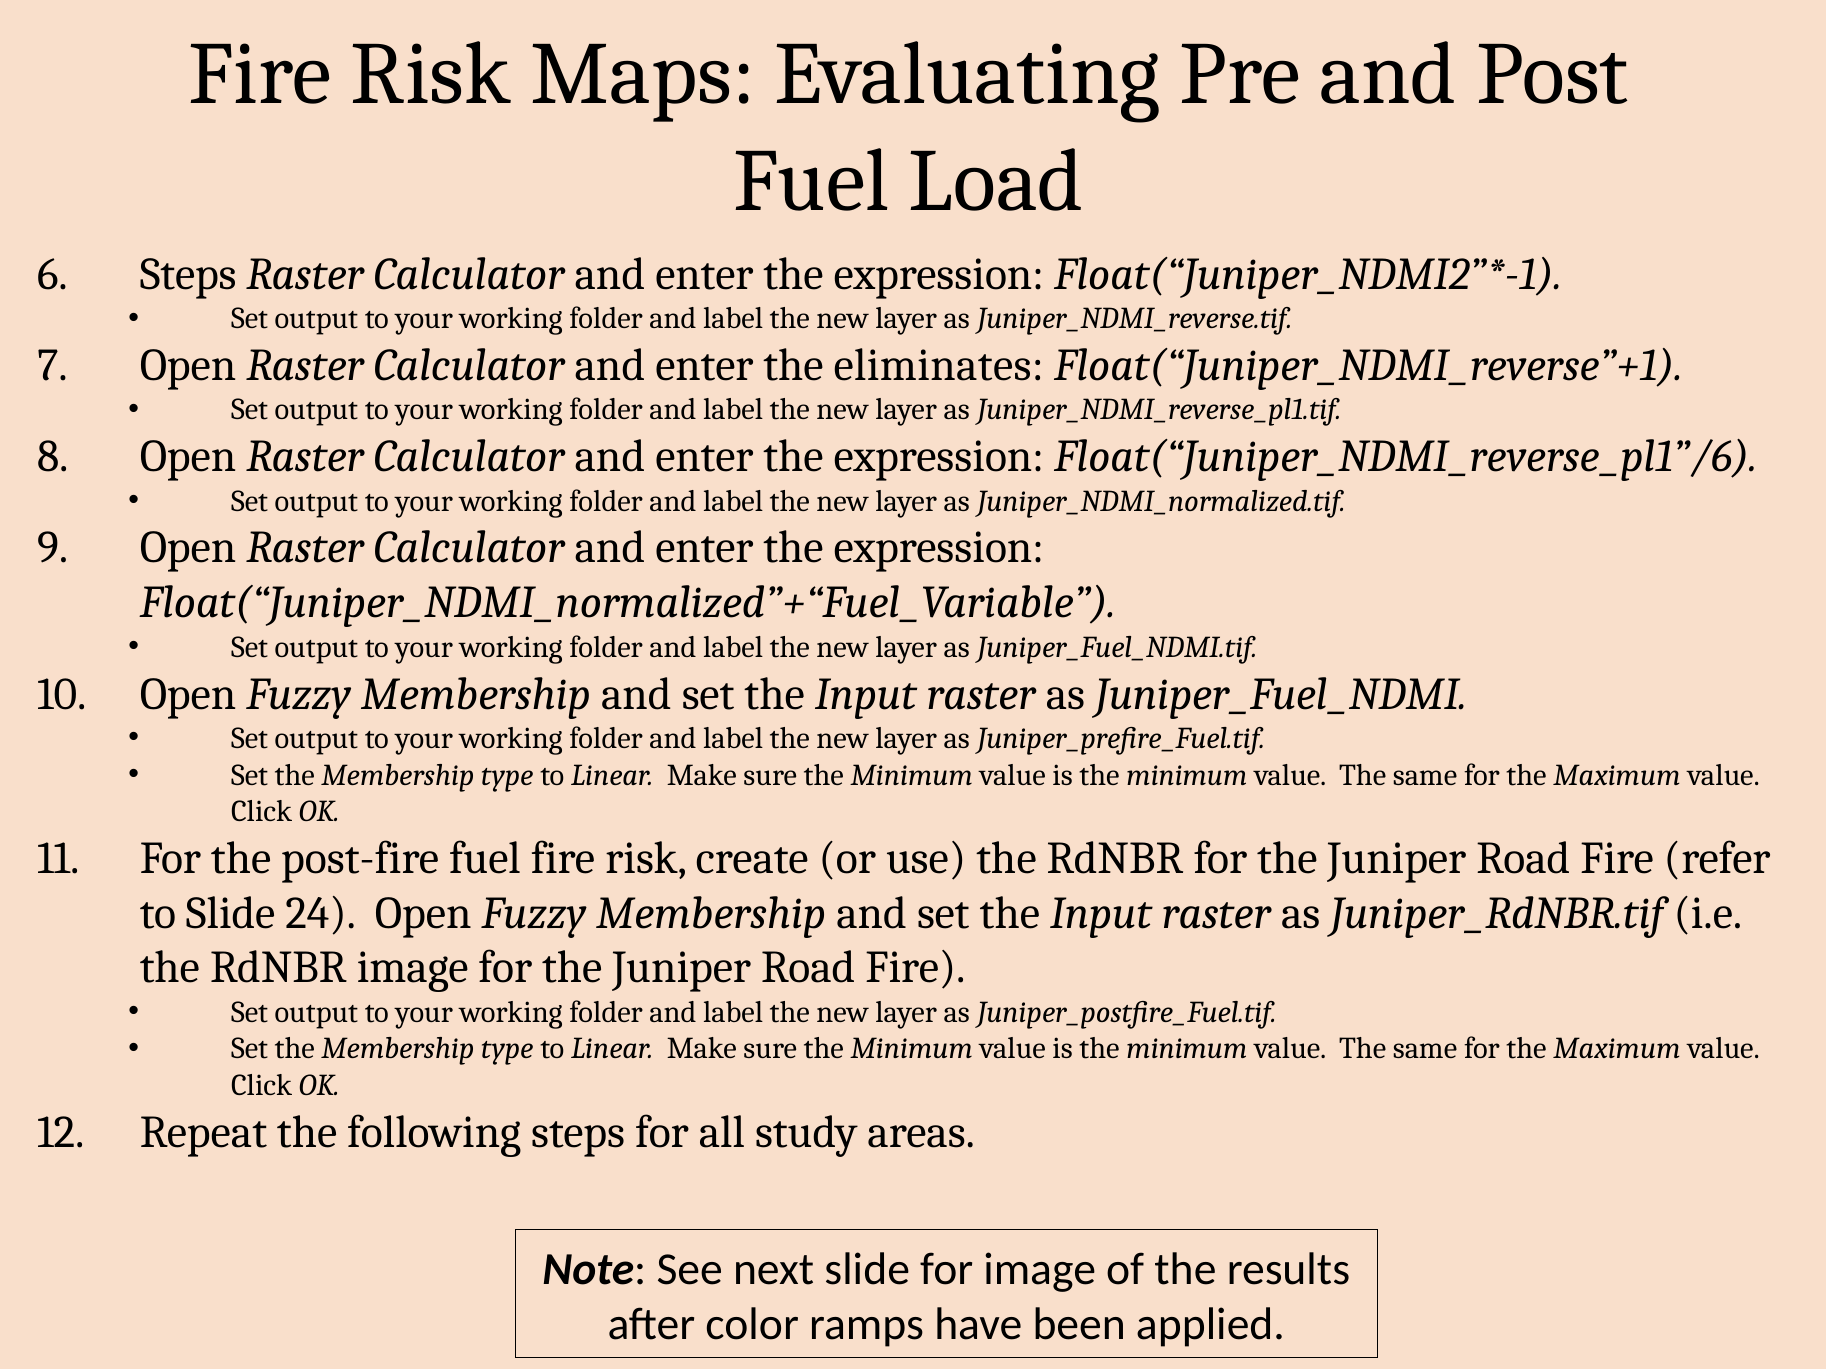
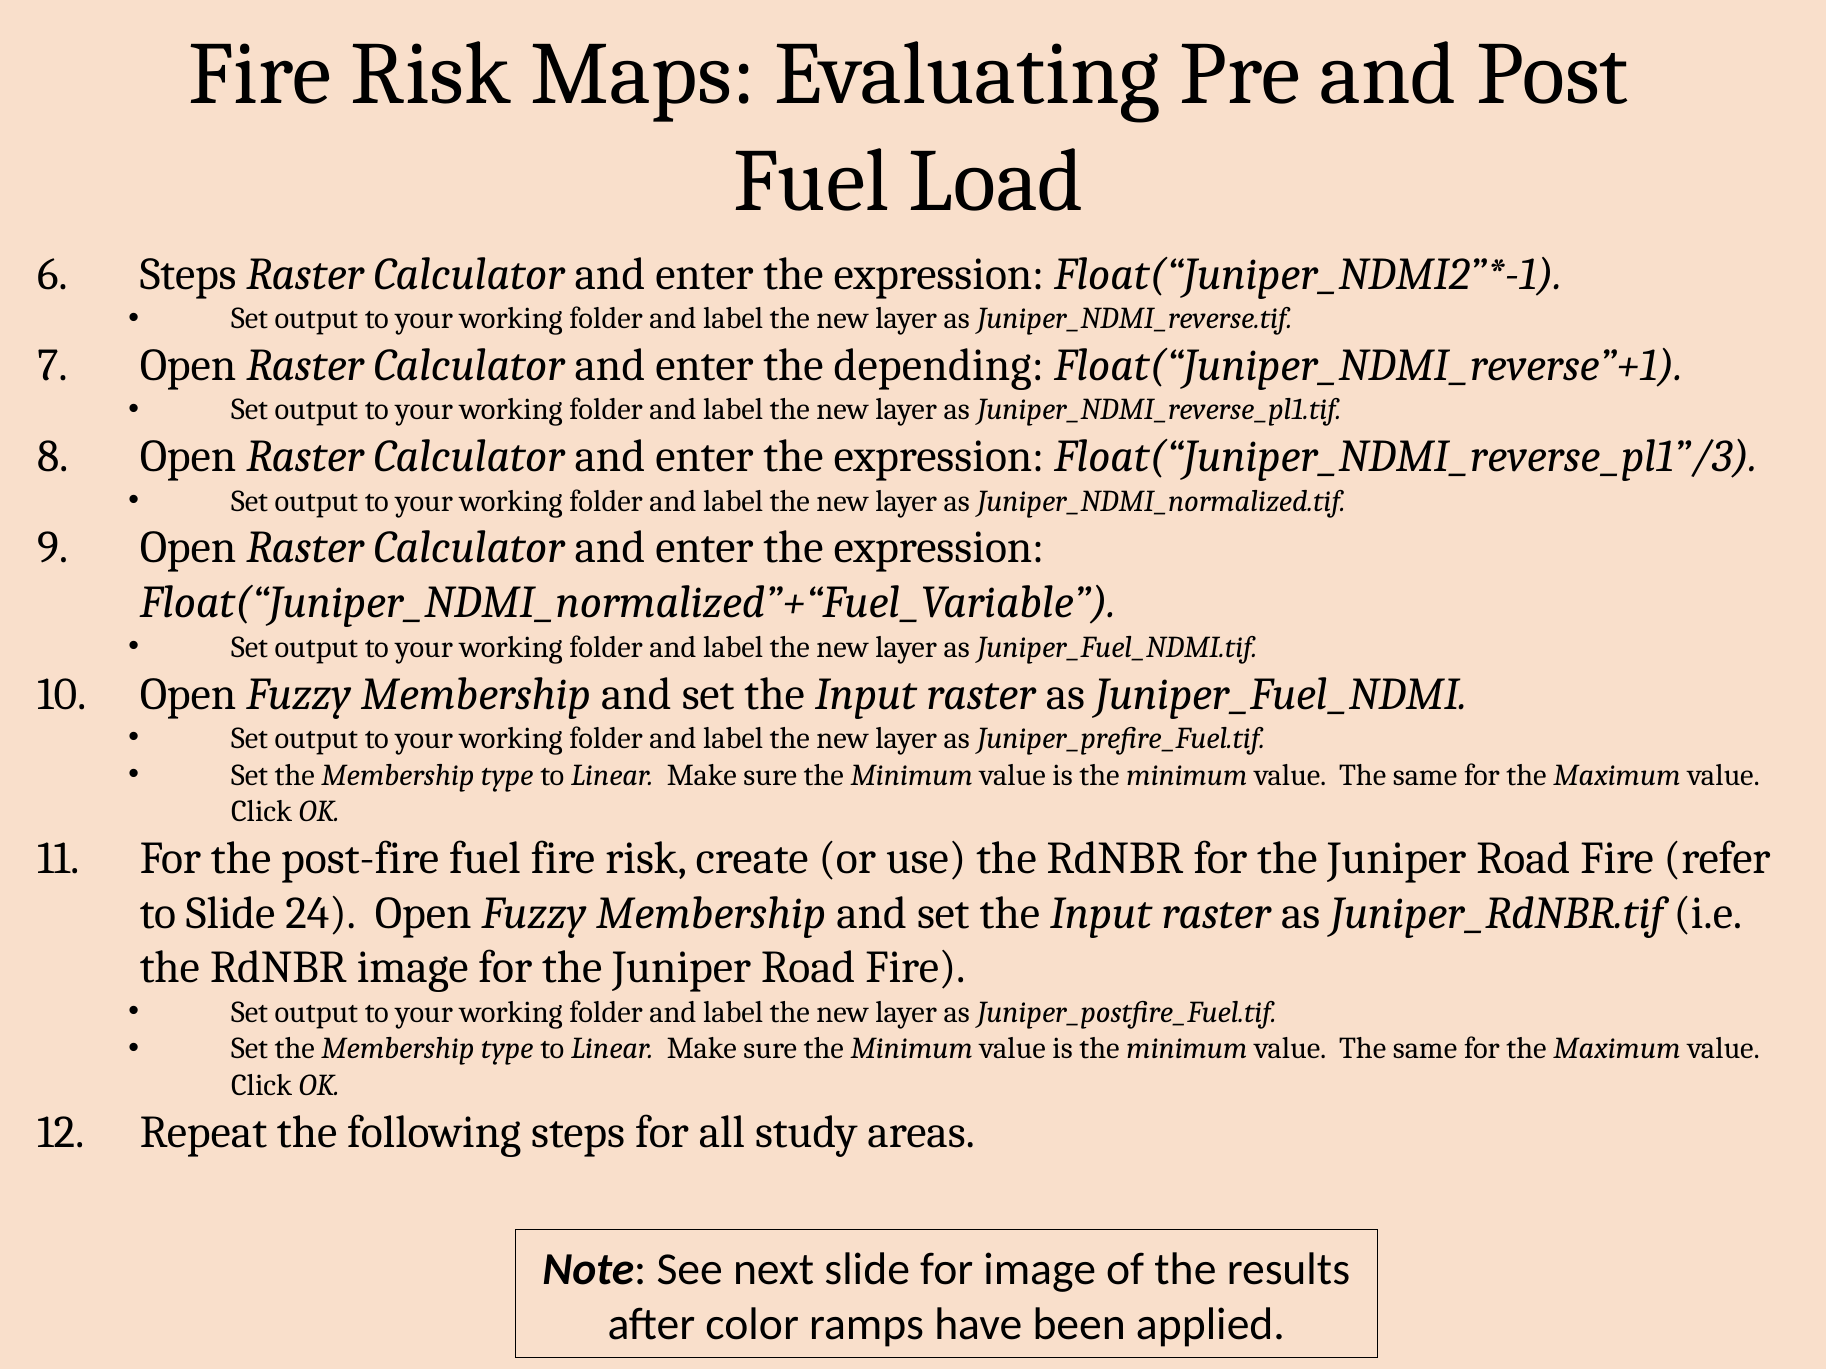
eliminates: eliminates -> depending (939, 366)
Float(“Juniper_NDMI_reverse_pl1”/6: Float(“Juniper_NDMI_reverse_pl1”/6 -> Float(“Juniper_NDMI_reverse_pl1”/3 (1406, 457)
